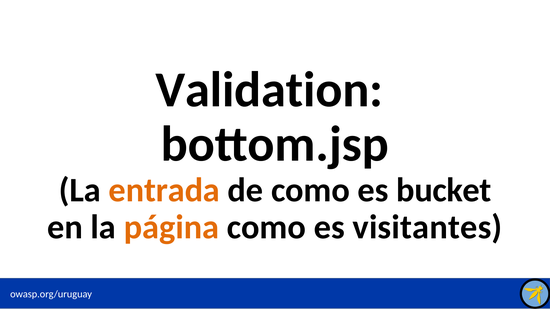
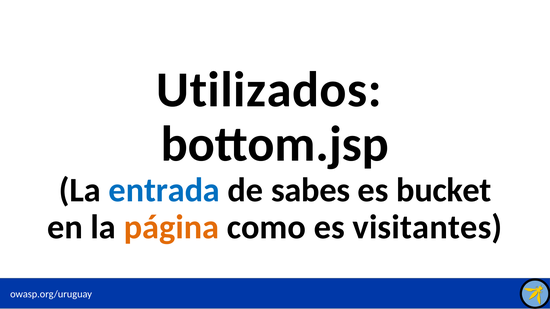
Validation: Validation -> Utilizados (269, 90)
entrada colour: orange -> blue (164, 190)
de como: como -> sabes (311, 190)
